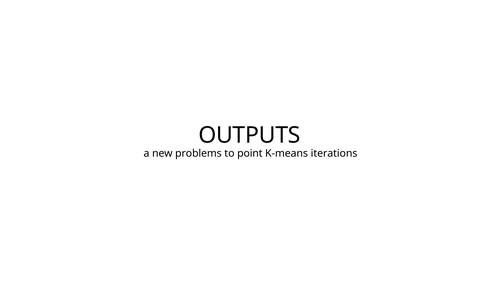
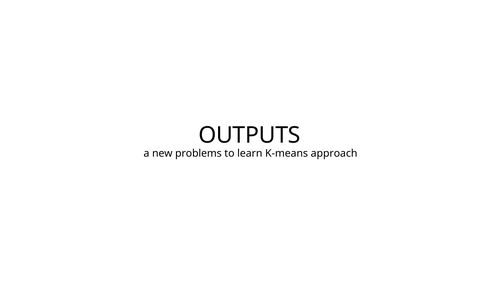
point: point -> learn (250, 153)
iterations: iterations -> approach (334, 153)
